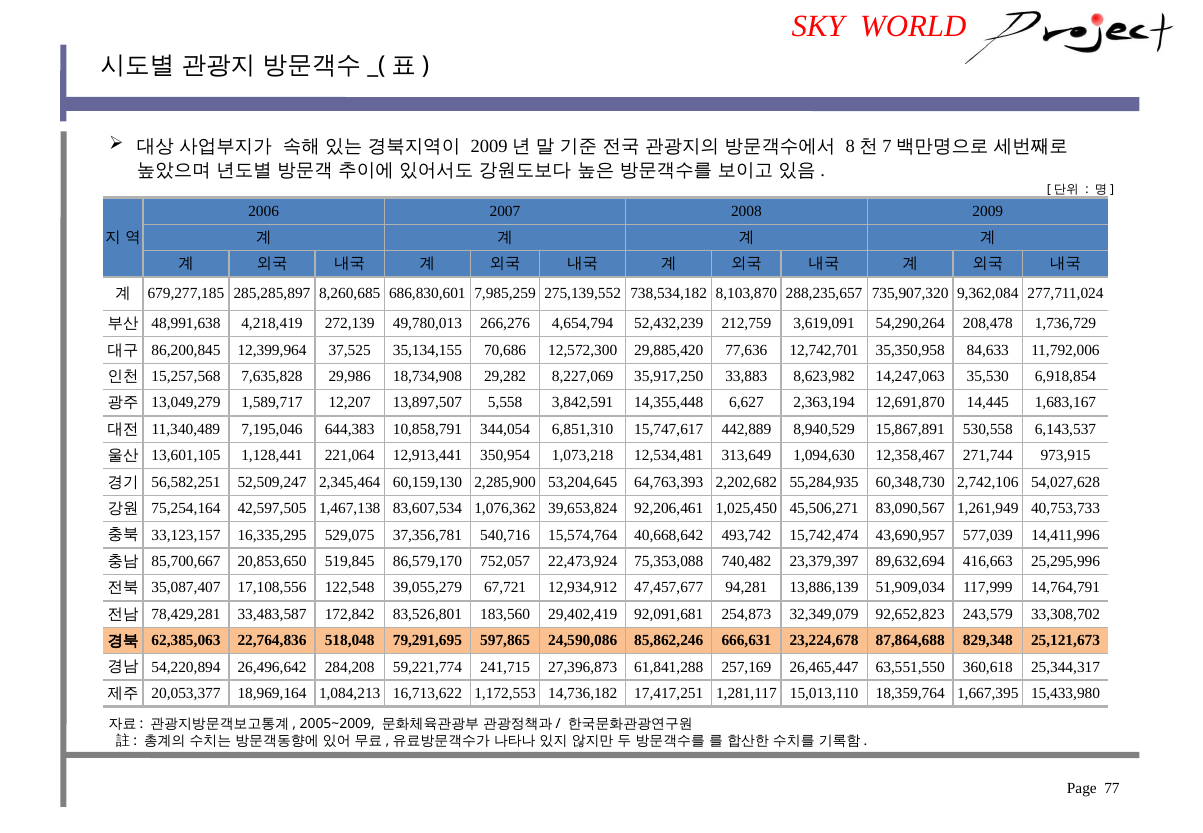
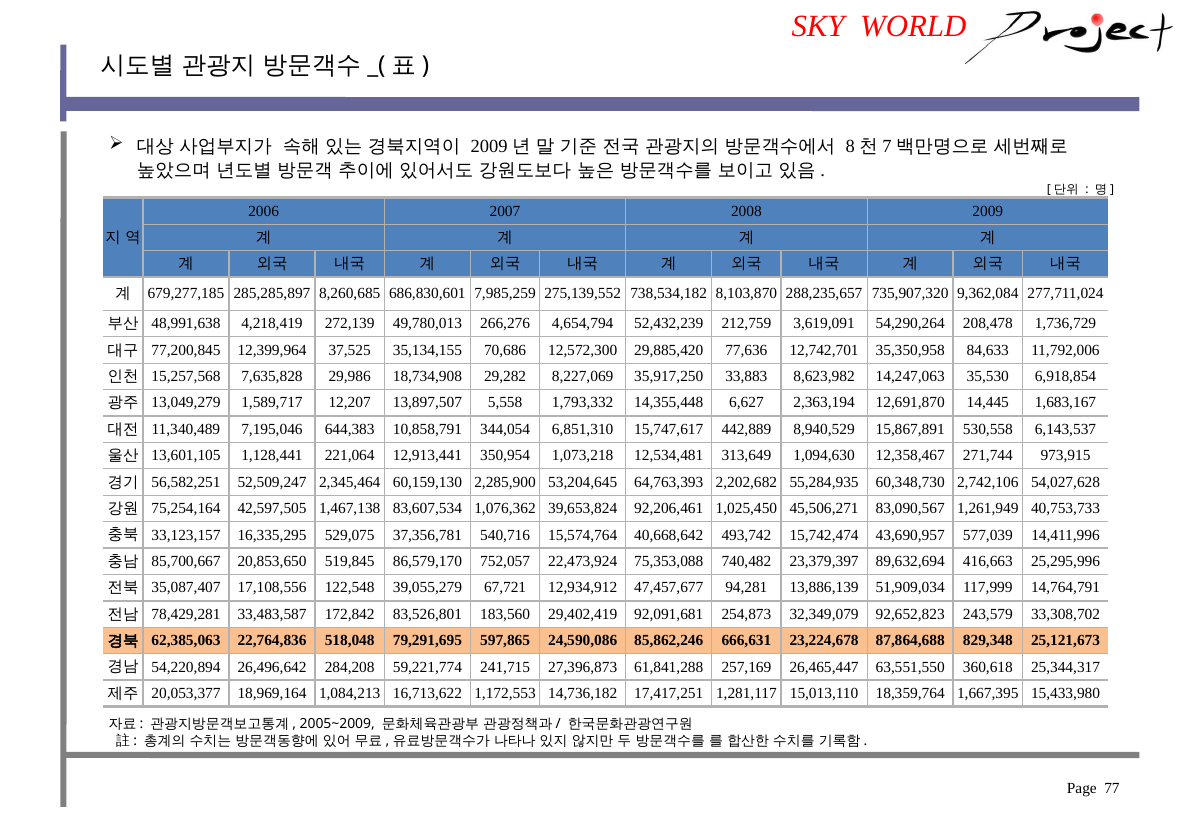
86,200,845: 86,200,845 -> 77,200,845 (186, 350)
3,842,591: 3,842,591 -> 1,793,332 (583, 403)
